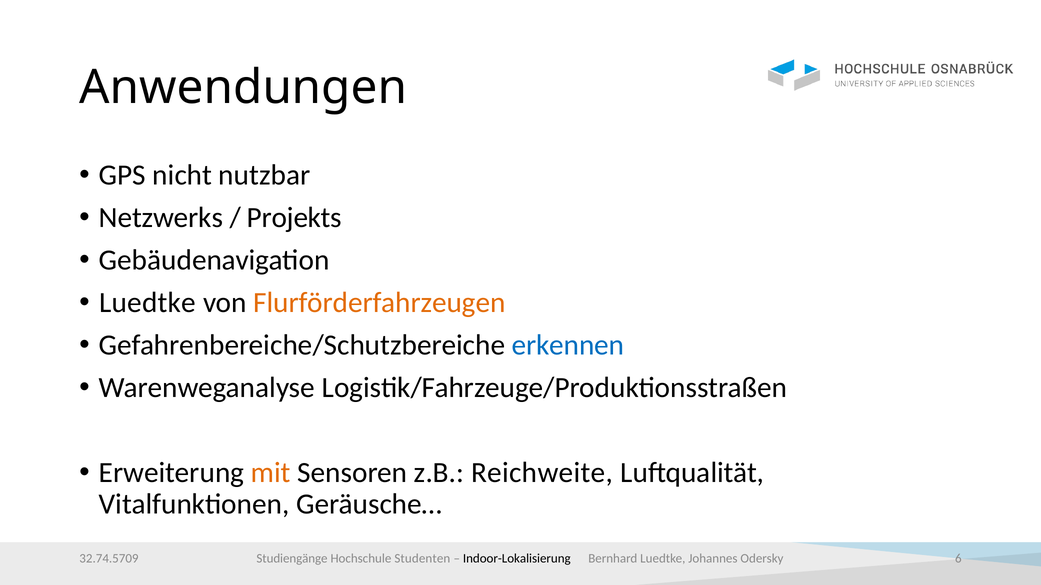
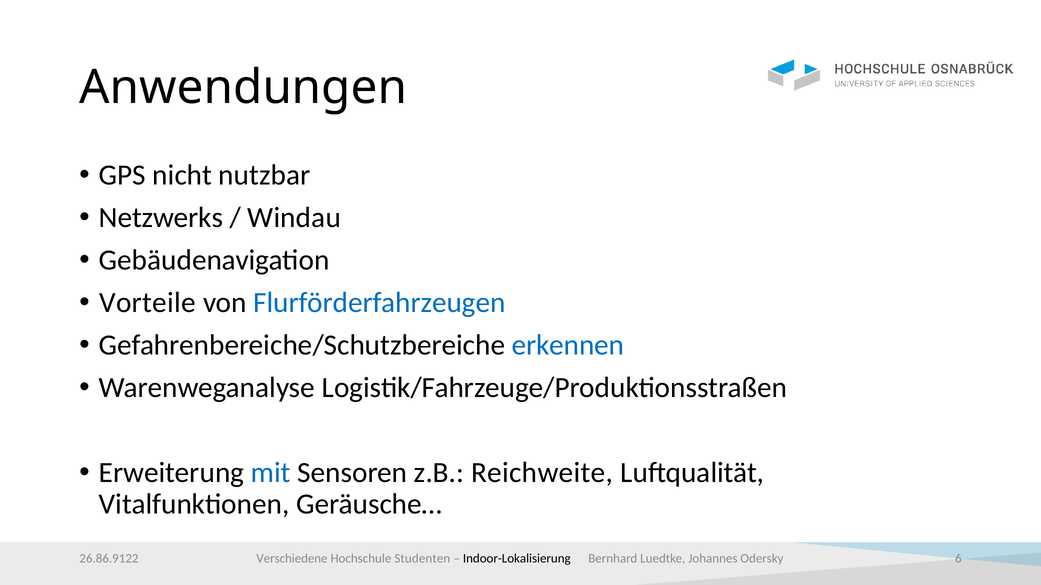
Projekts: Projekts -> Windau (294, 218)
Luedtke: Luedtke -> Vorteile (148, 303)
Flurförderfahrzeugen colour: orange -> blue (379, 303)
mit colour: orange -> blue (271, 473)
Studiengänge: Studiengänge -> Verschiedene (292, 559)
32.74.5709: 32.74.5709 -> 26.86.9122 (109, 559)
